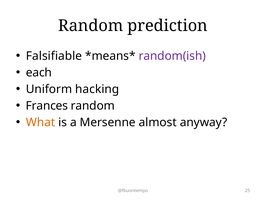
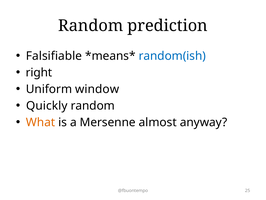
random(ish colour: purple -> blue (172, 56)
each: each -> right (39, 72)
hacking: hacking -> window (97, 89)
Frances: Frances -> Quickly (47, 105)
